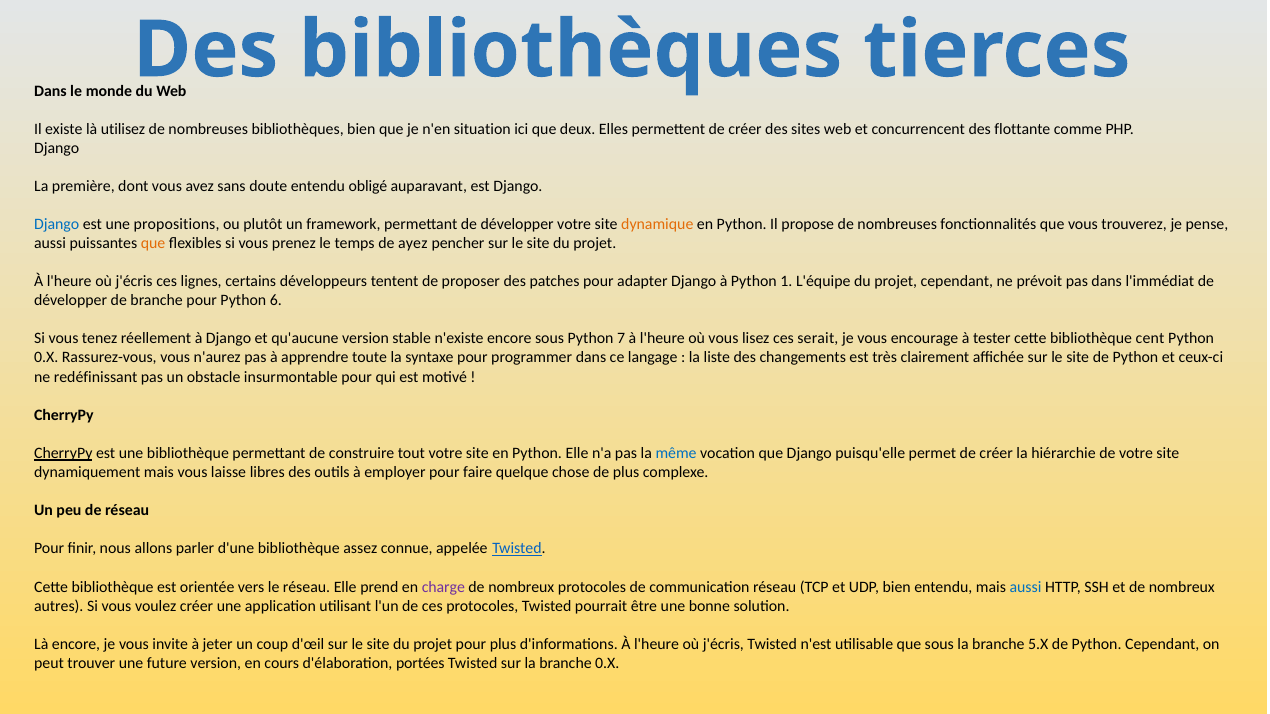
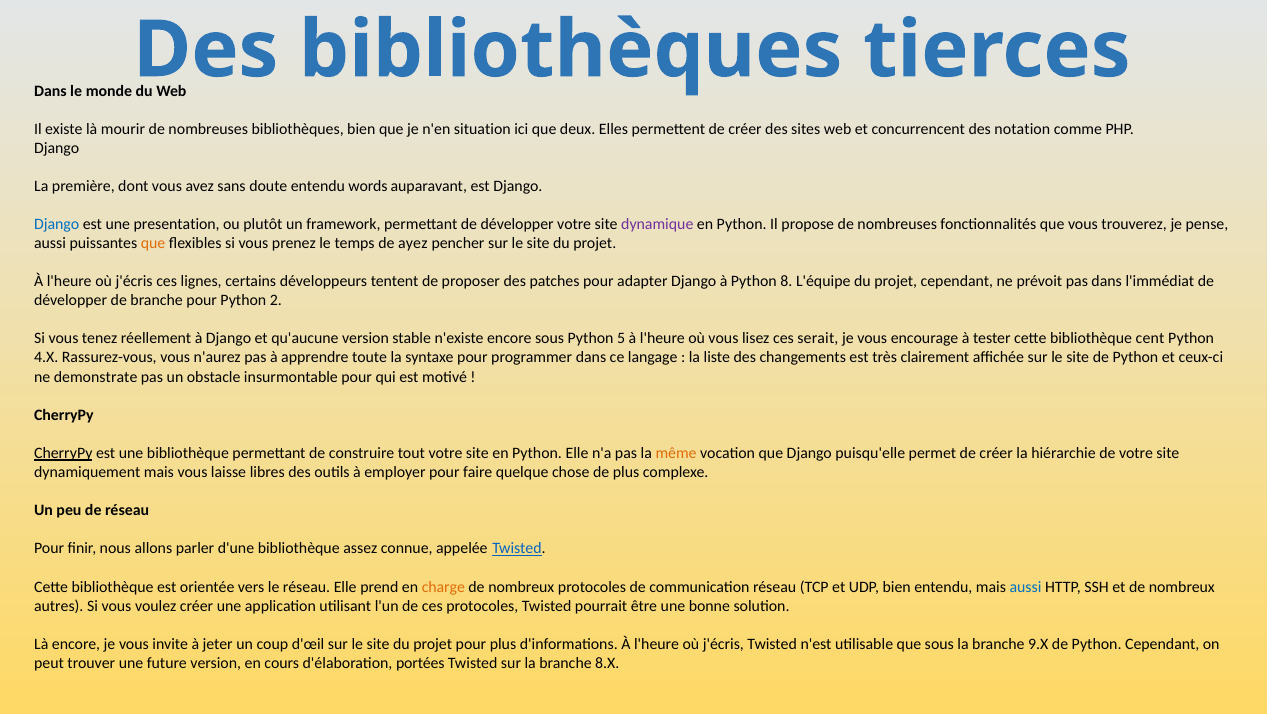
utilisez: utilisez -> mourir (123, 129)
flottante: flottante -> notation (1022, 129)
obligé: obligé -> words (368, 187)
propositions: propositions -> presentation (177, 225)
dynamique colour: orange -> purple (657, 225)
1: 1 -> 8 (786, 282)
6: 6 -> 2 (276, 301)
7: 7 -> 5 (621, 339)
0.X: 0.X -> 4.X (46, 358)
redéfinissant: redéfinissant -> demonstrate (96, 377)
même colour: blue -> orange (676, 453)
charge colour: purple -> orange (443, 587)
5.X: 5.X -> 9.X (1038, 644)
branche 0.X: 0.X -> 8.X (607, 663)
